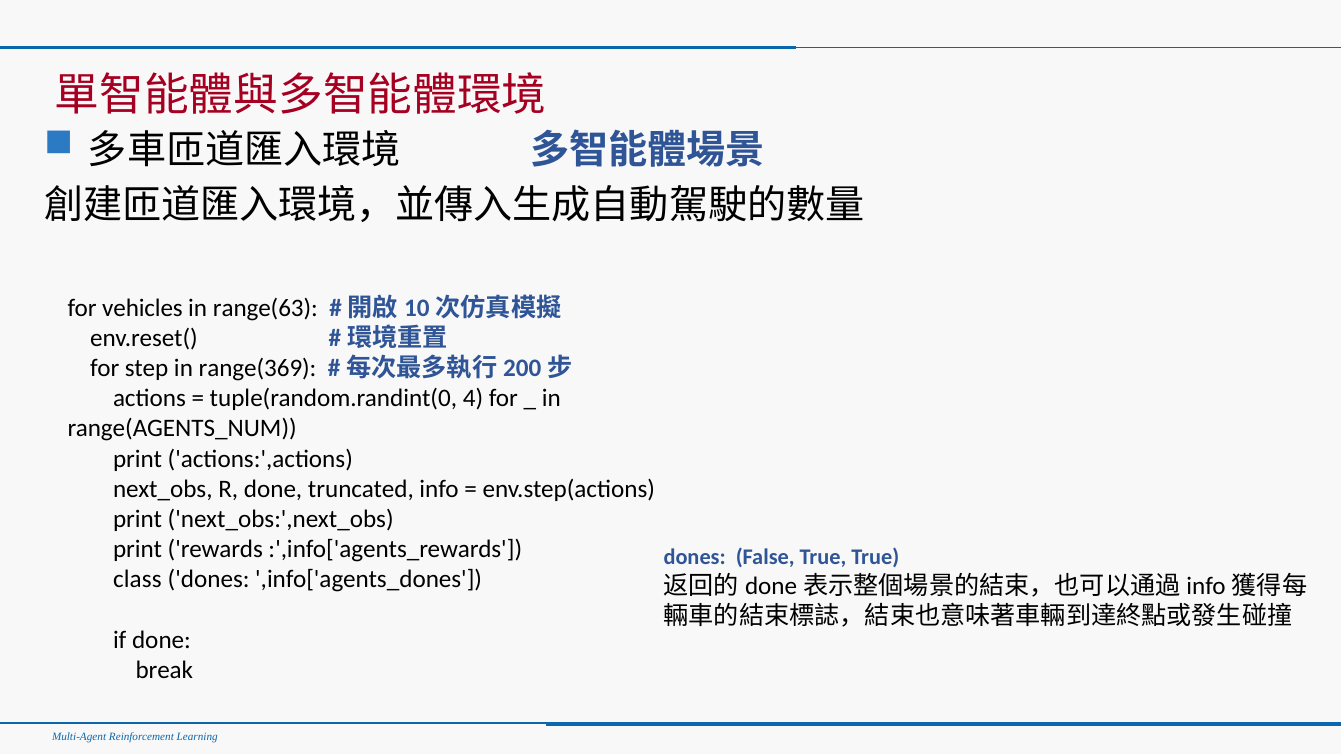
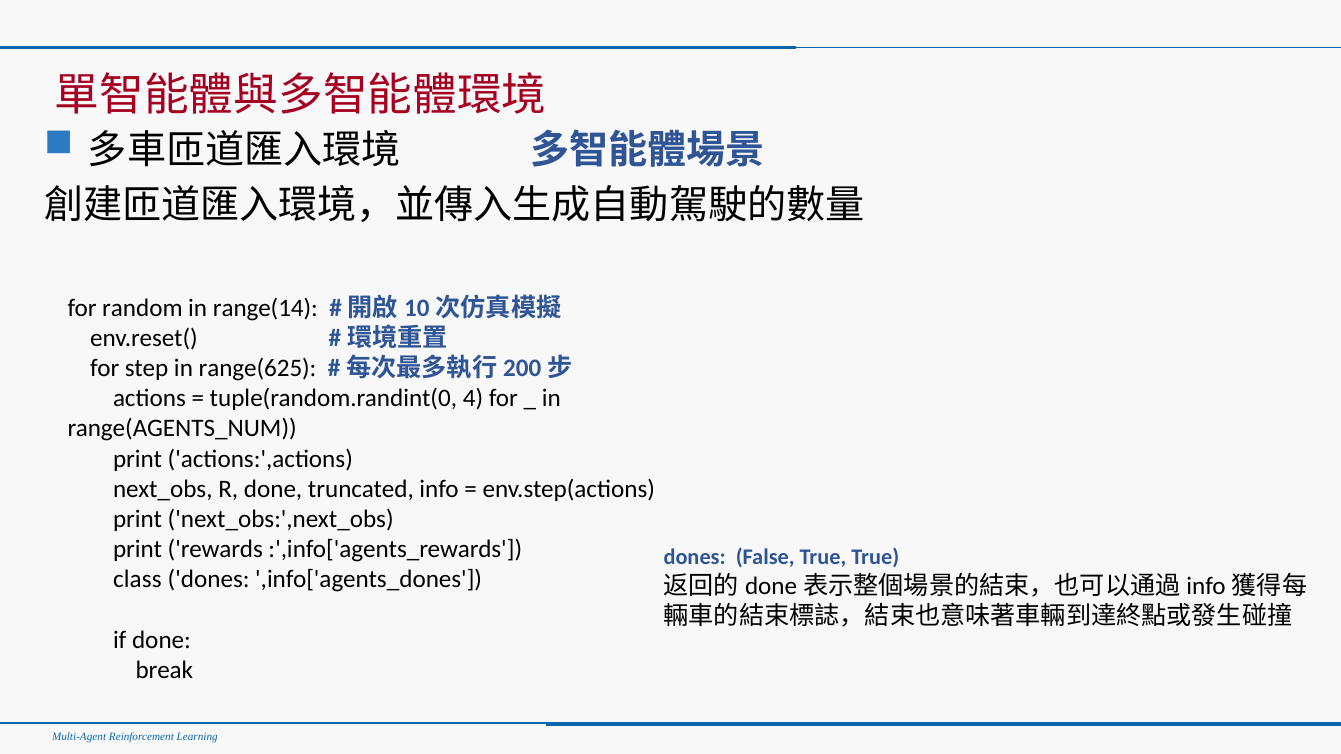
vehicles: vehicles -> random (142, 308)
range(63: range(63 -> range(14 (265, 308)
range(369: range(369 -> range(625 (258, 368)
